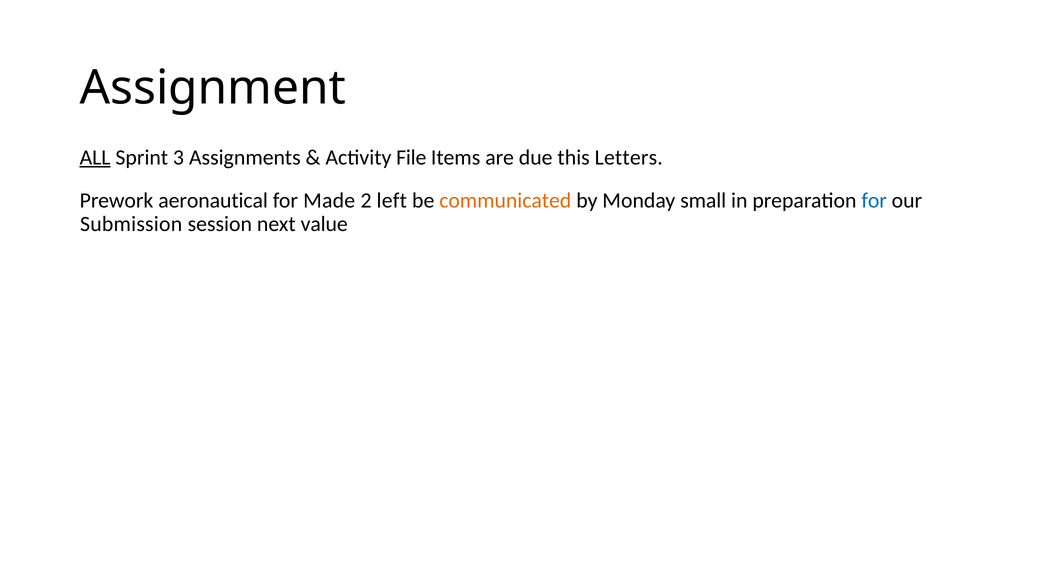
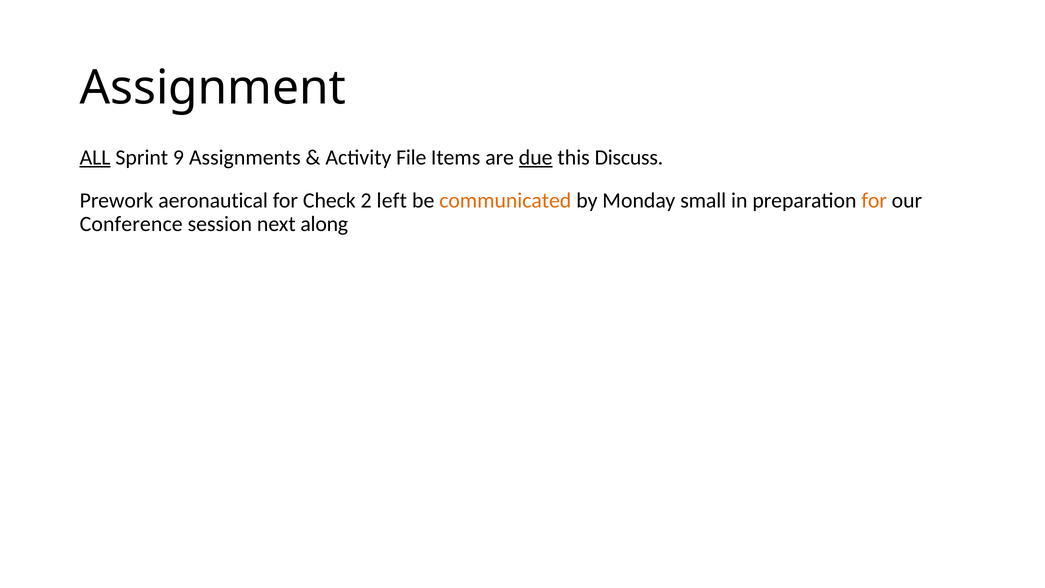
3: 3 -> 9 (179, 157)
due underline: none -> present (536, 157)
Letters: Letters -> Discuss (629, 157)
Made: Made -> Check (329, 201)
for colour: blue -> orange (874, 201)
Submission: Submission -> Conference (131, 224)
value: value -> along (324, 224)
